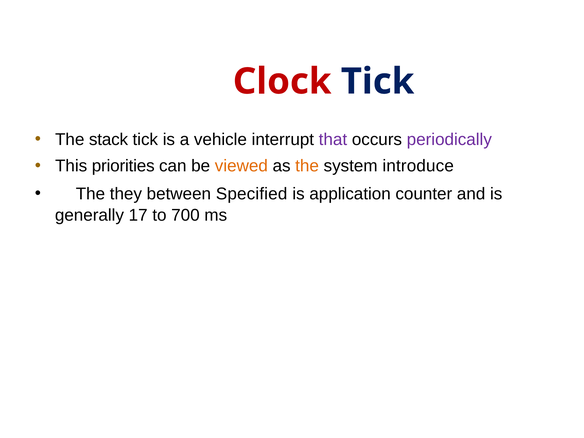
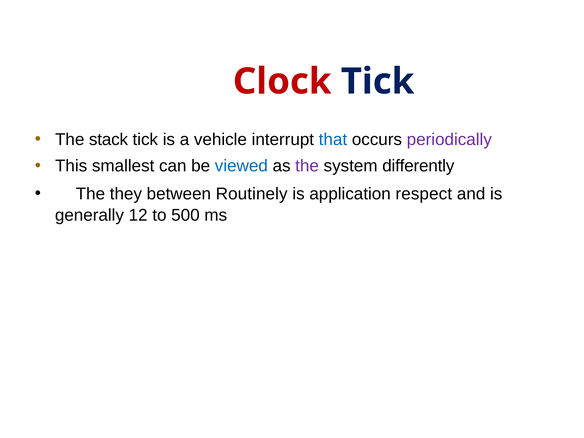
that colour: purple -> blue (333, 139)
priorities: priorities -> smallest (123, 166)
viewed colour: orange -> blue (241, 166)
the colour: orange -> purple (307, 166)
introduce: introduce -> differently (418, 166)
Specified: Specified -> Routinely (252, 194)
counter: counter -> respect (424, 194)
17: 17 -> 12 (138, 215)
700: 700 -> 500 (185, 215)
